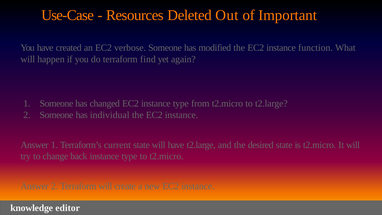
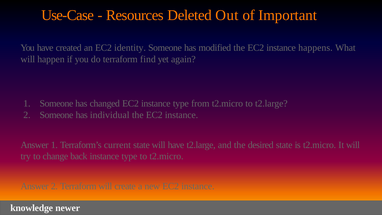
verbose: verbose -> identity (130, 48)
function: function -> happens (315, 48)
editor: editor -> newer (68, 208)
